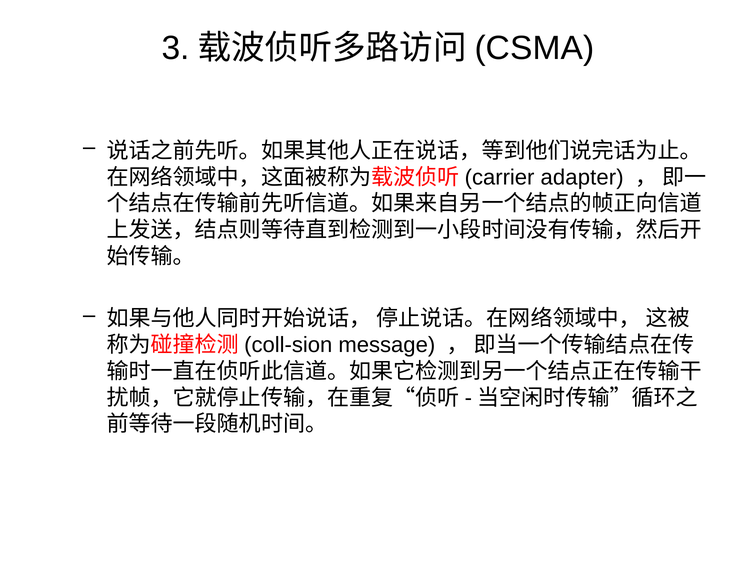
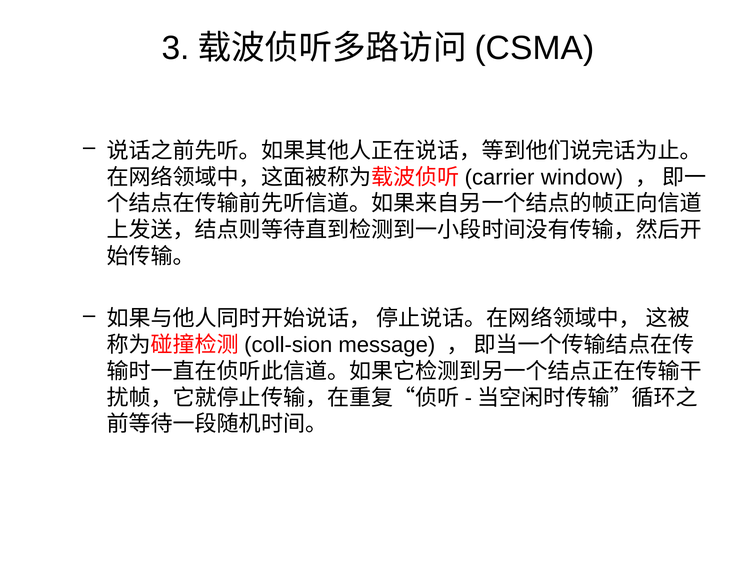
adapter: adapter -> window (582, 177)
